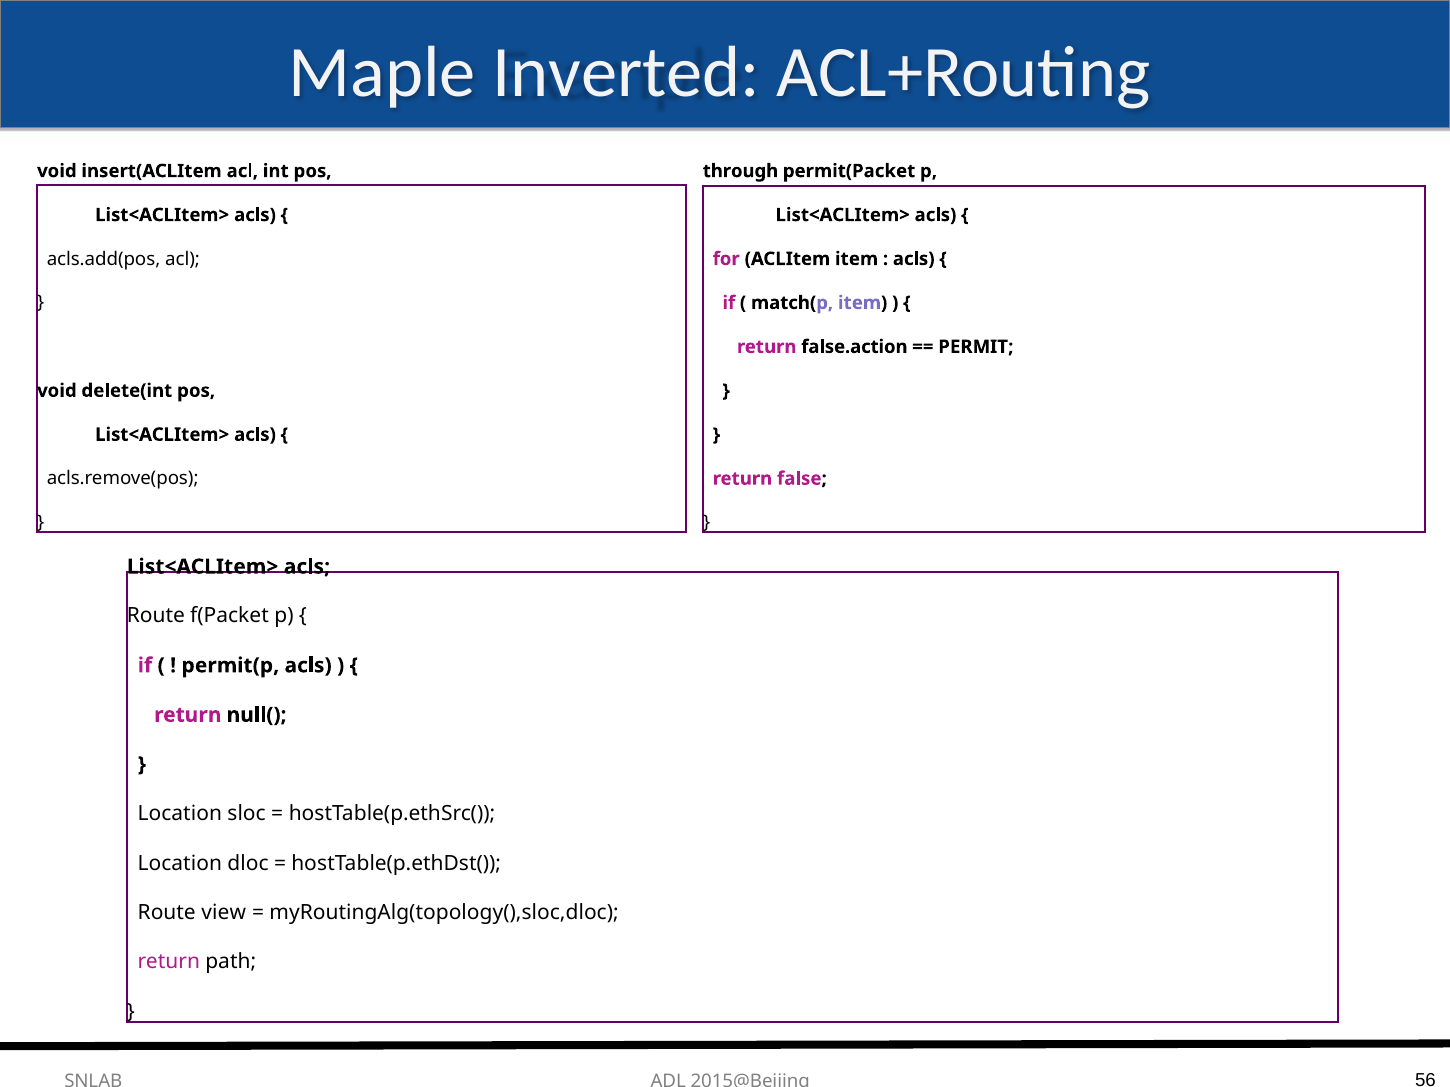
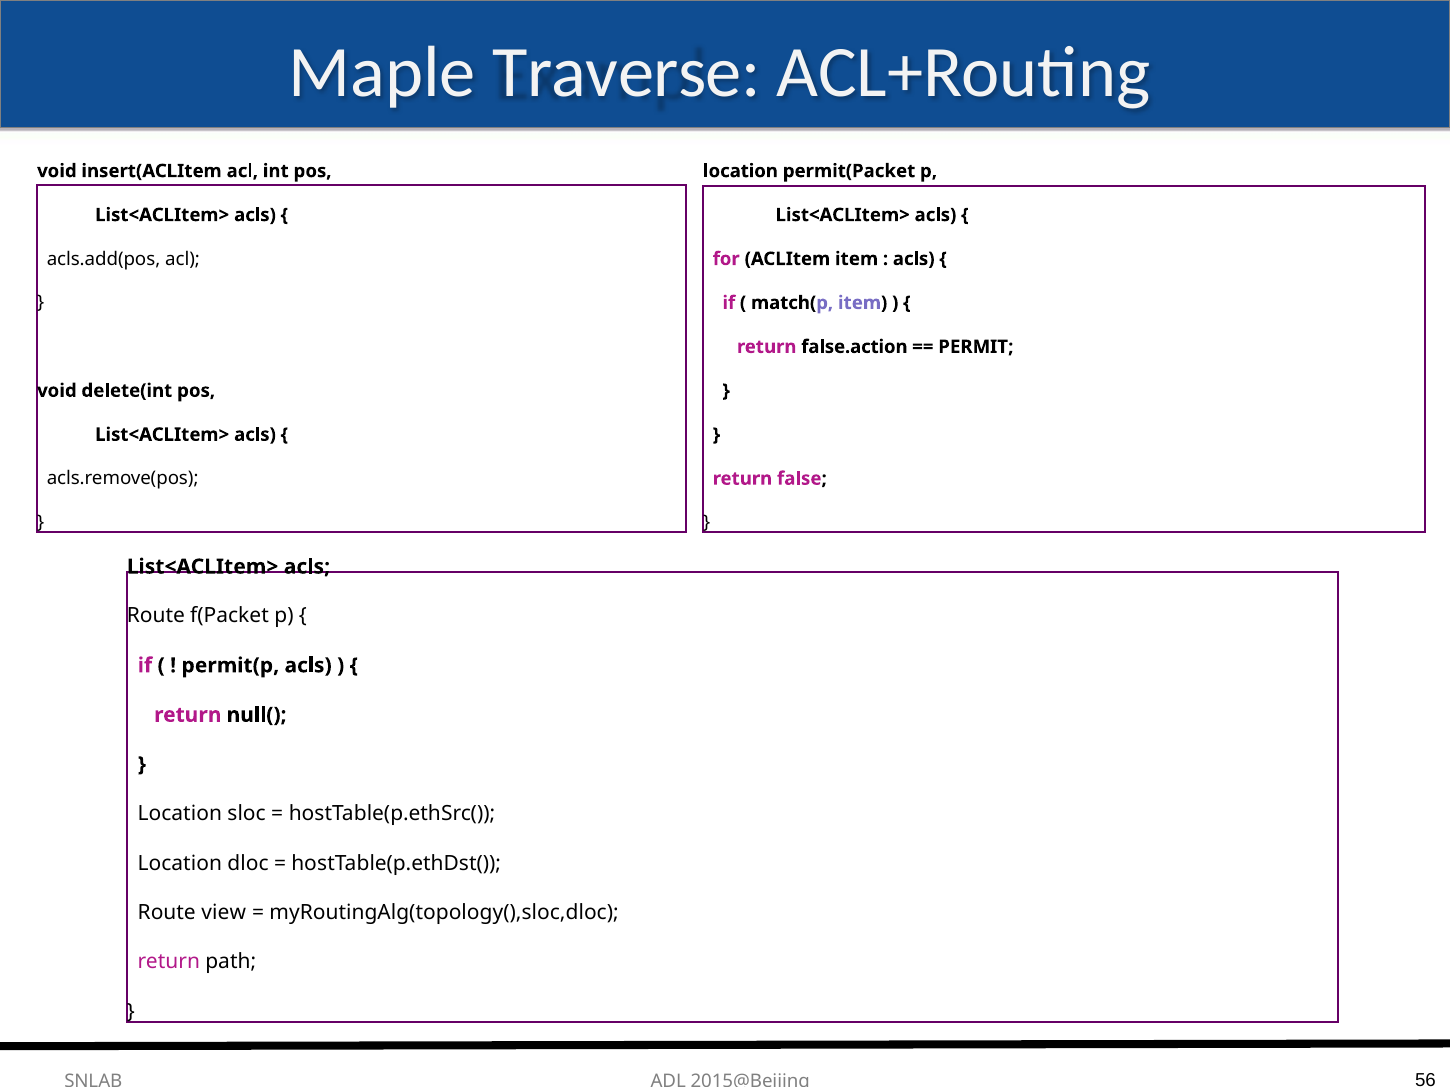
Inverted: Inverted -> Traverse (627, 73)
through: through -> location (741, 171)
